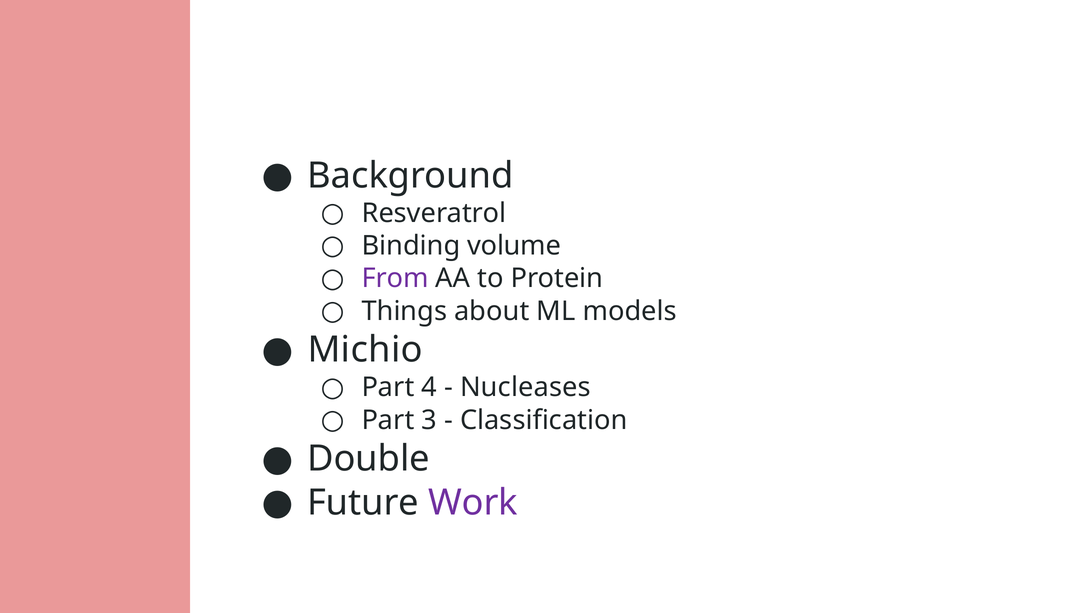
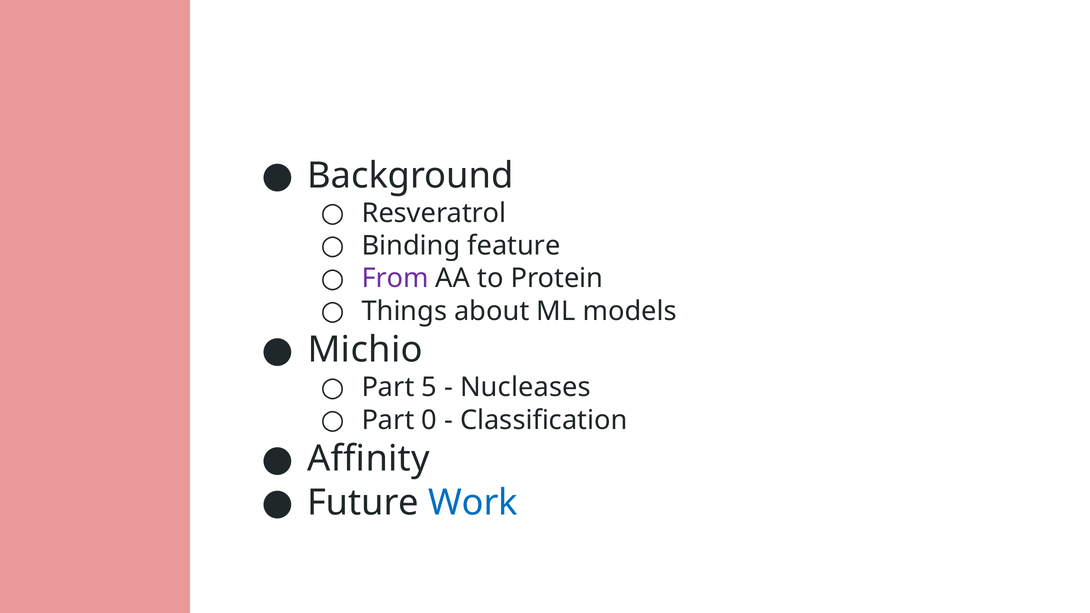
volume: volume -> feature (514, 246)
4: 4 -> 5 (429, 388)
3: 3 -> 0 (429, 420)
Double: Double -> Affinity (368, 459)
Work colour: purple -> blue (473, 503)
